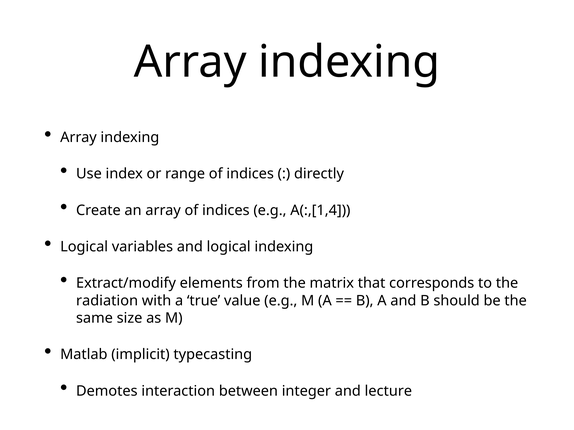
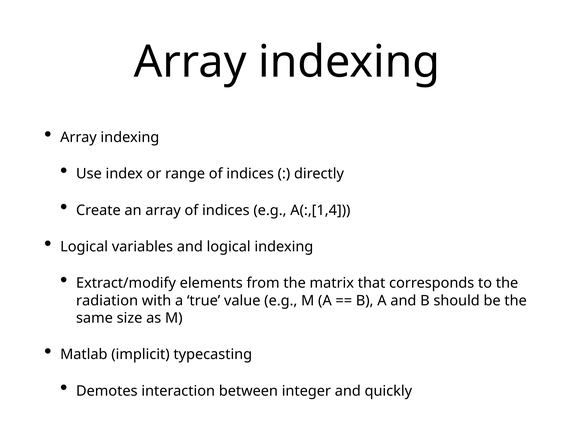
lecture: lecture -> quickly (388, 391)
